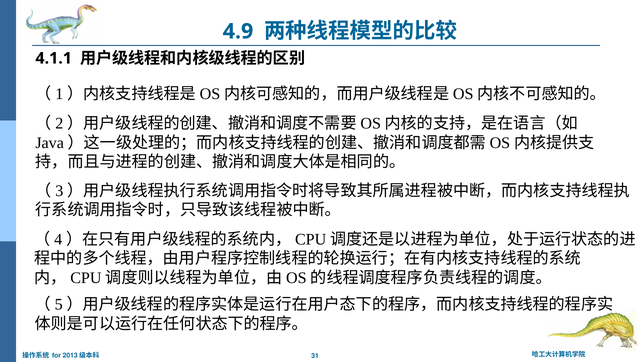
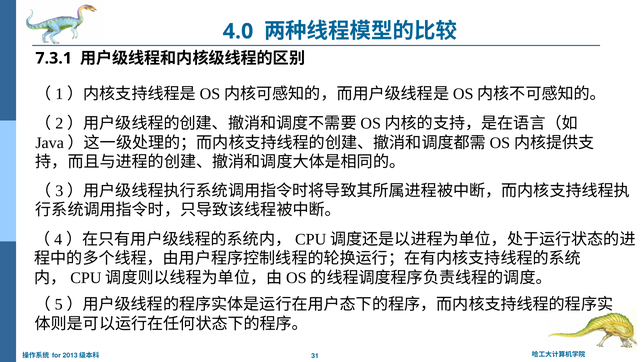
4.9: 4.9 -> 4.0 (238, 31)
4.1.1: 4.1.1 -> 7.3.1 (54, 58)
